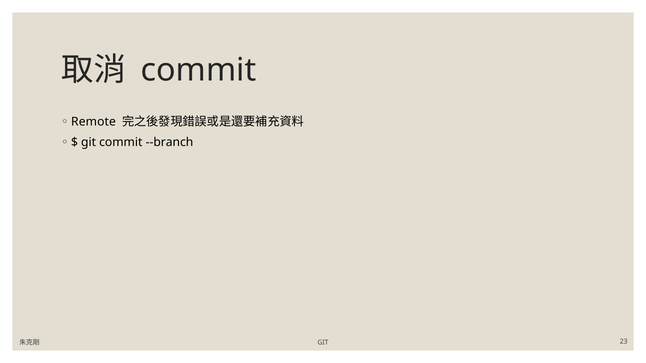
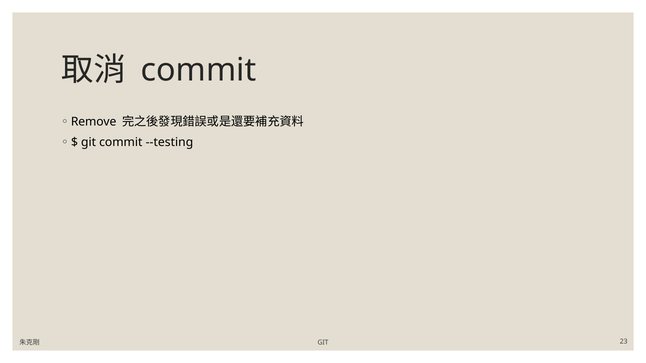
Remote: Remote -> Remove (94, 122)
--branch: --branch -> --testing (169, 143)
